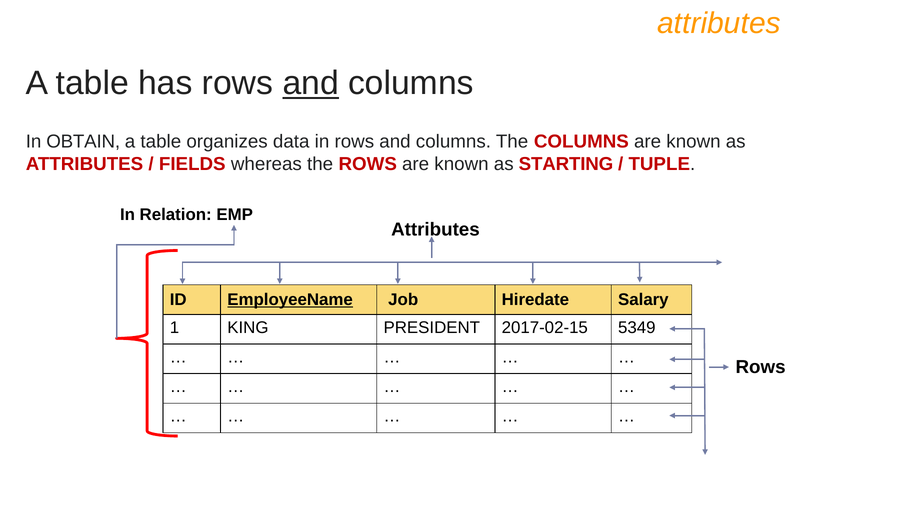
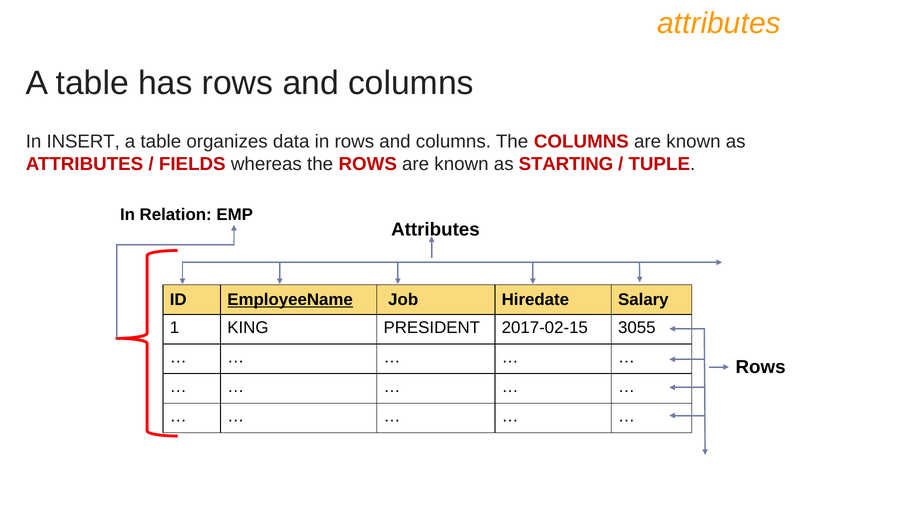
and underline: present -> none (311, 83)
OBTAIN: OBTAIN -> INSERT (83, 141)
5349: 5349 -> 3055 (637, 328)
